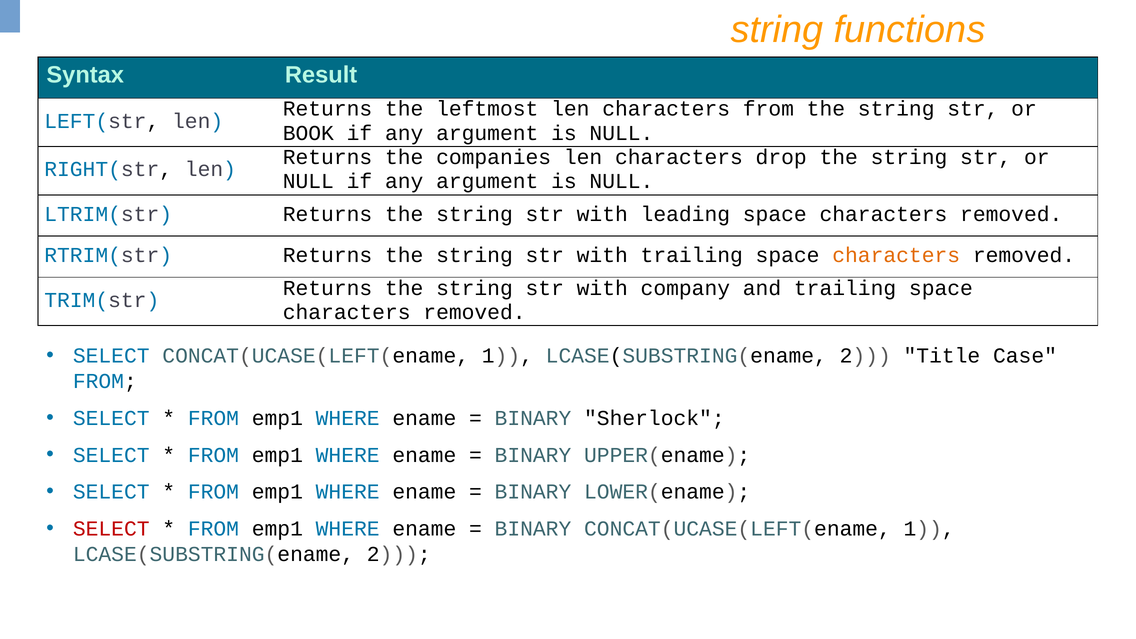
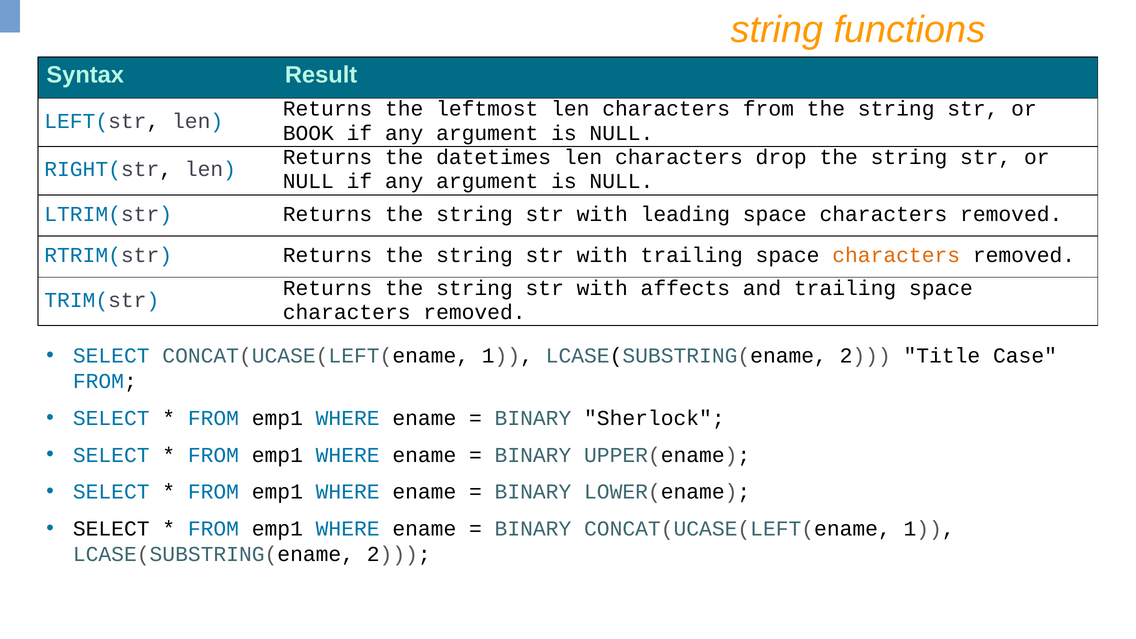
companies: companies -> datetimes (494, 157)
company: company -> affects (685, 288)
SELECT colour: red -> black (111, 529)
